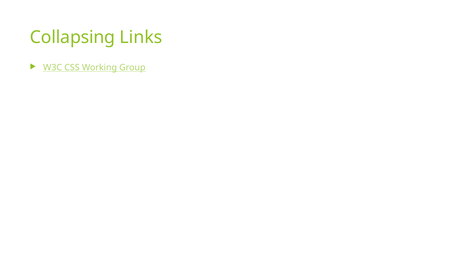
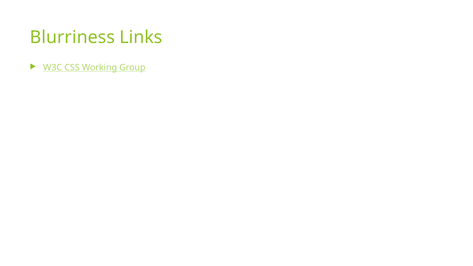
Collapsing: Collapsing -> Blurriness (72, 37)
